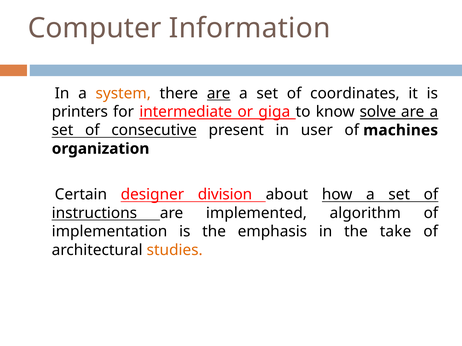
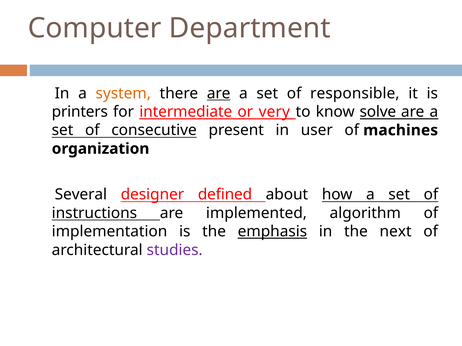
Information: Information -> Department (250, 28)
coordinates: coordinates -> responsible (355, 93)
giga: giga -> very (274, 112)
Certain: Certain -> Several (81, 195)
division: division -> defined (225, 195)
emphasis underline: none -> present (272, 232)
take: take -> next (396, 232)
studies colour: orange -> purple (175, 250)
